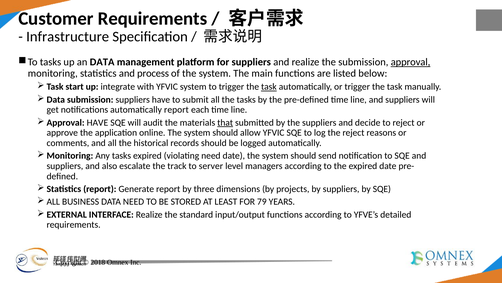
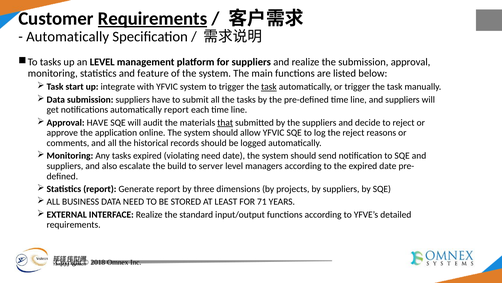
Requirements underline: none -> present (153, 19)
Infrastructure: Infrastructure -> Automatically (68, 37)
an DATA: DATA -> LEVEL (102, 62)
approval underline: present -> none (411, 62)
process: process -> feature (153, 73)
track: track -> build (177, 166)
79: 79 -> 71 (262, 201)
